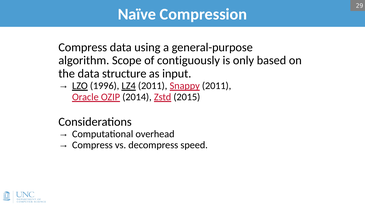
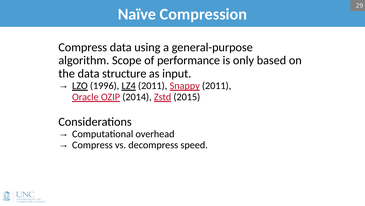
contiguously: contiguously -> performance (189, 60)
